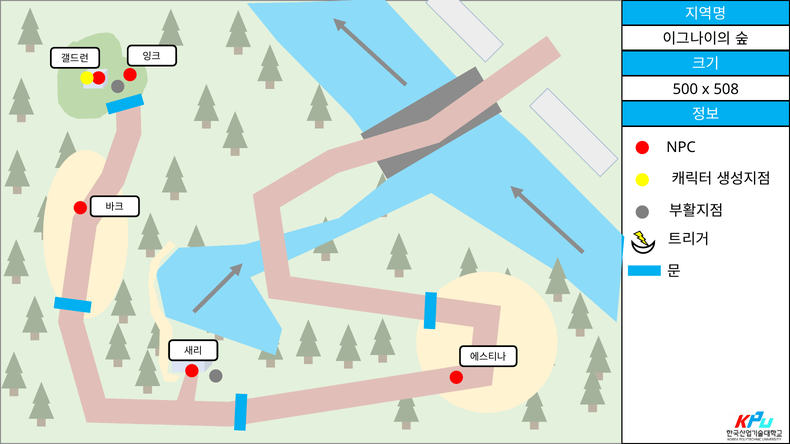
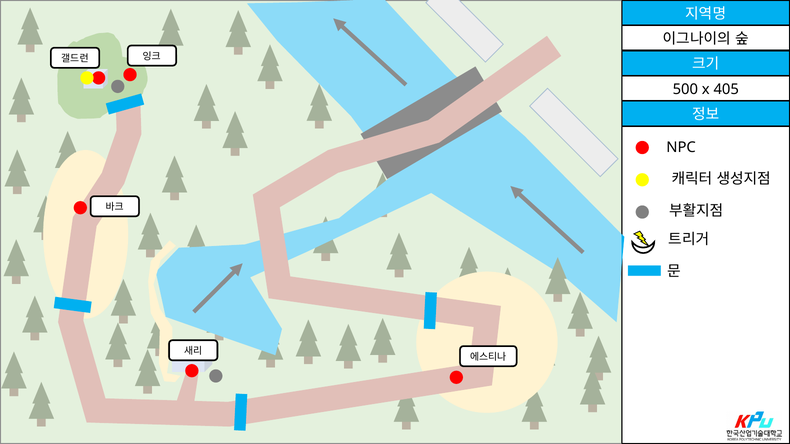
508: 508 -> 405 (726, 89)
